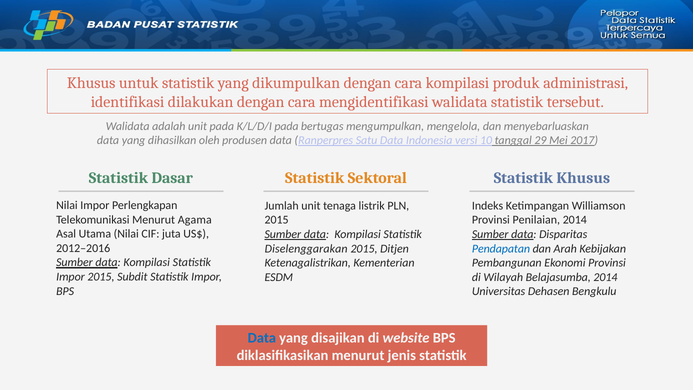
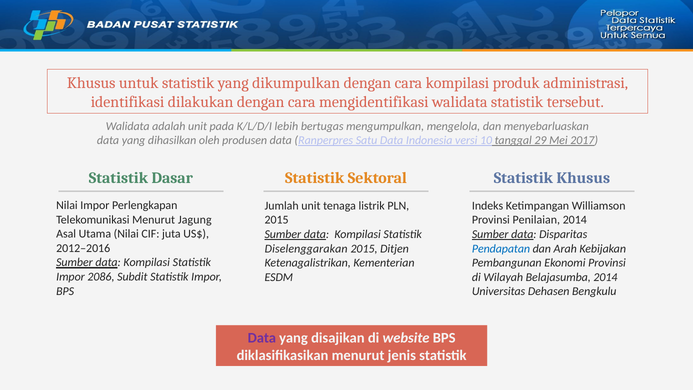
K/L/D/I pada: pada -> lebih (286, 126)
Agama: Agama -> Jagung (195, 220)
Impor 2015: 2015 -> 2086 (101, 277)
Data colour: blue -> purple (262, 338)
